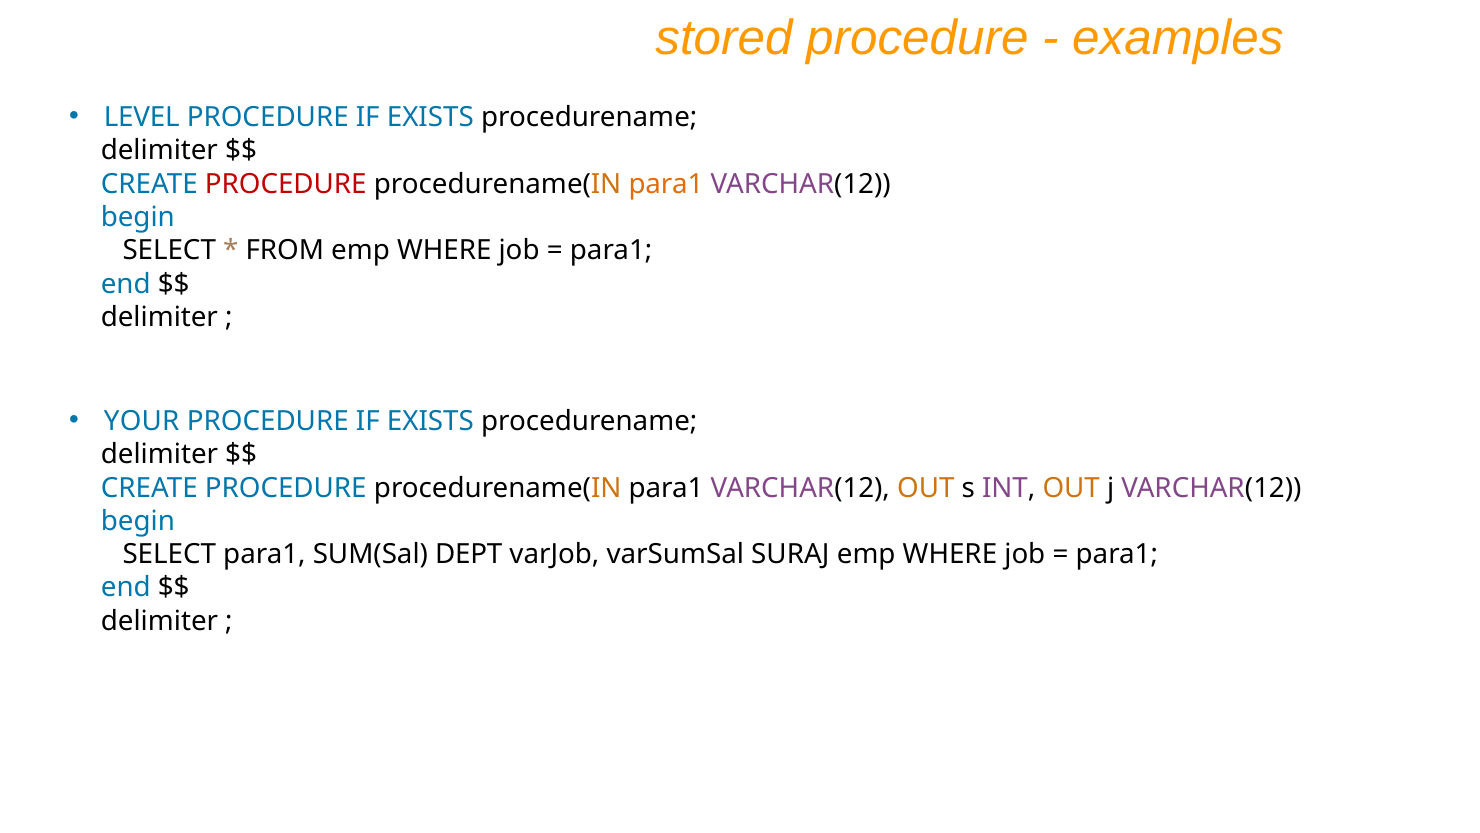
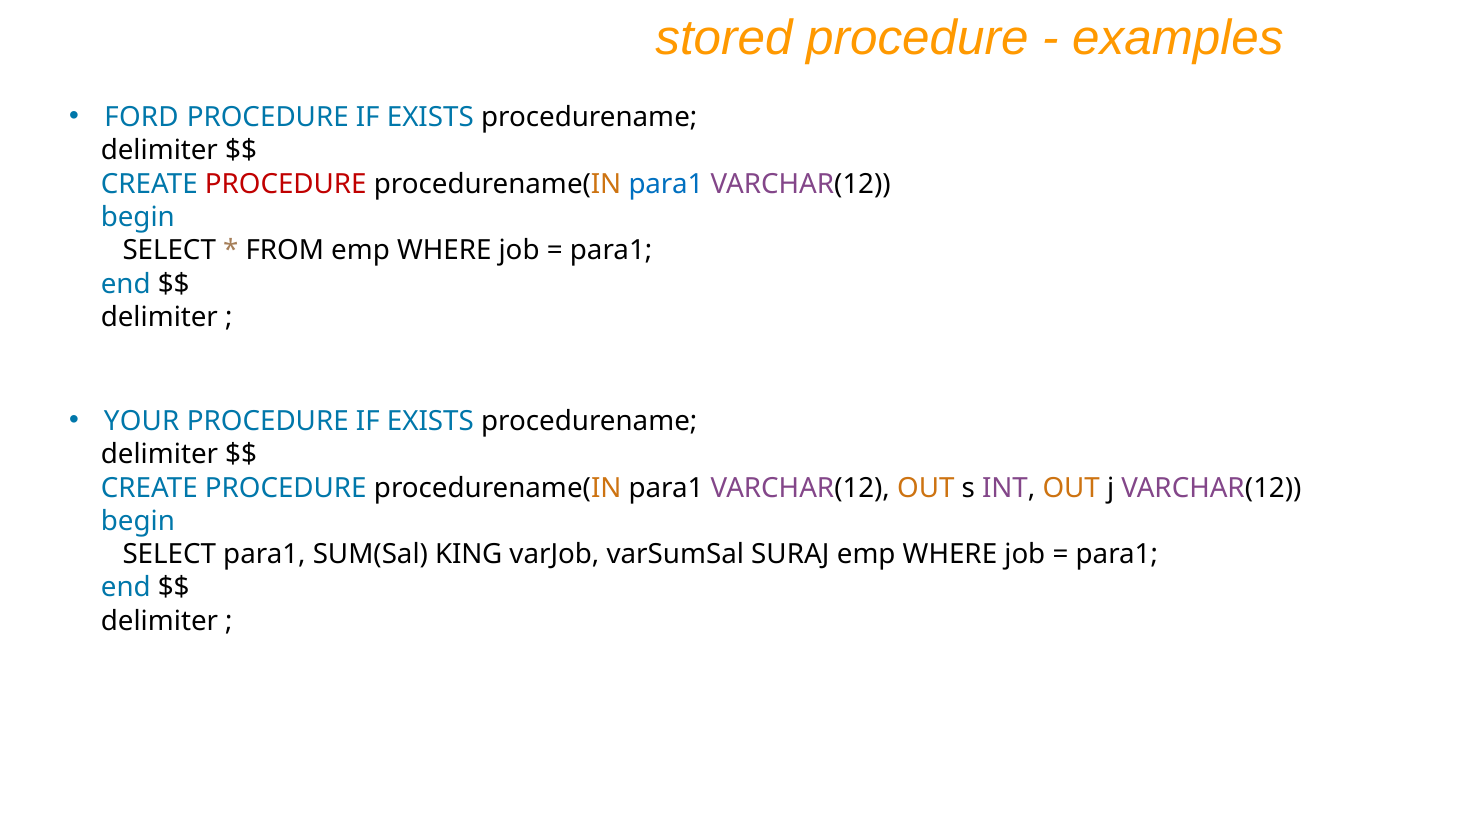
LEVEL: LEVEL -> FORD (142, 117)
para1 colour: orange -> blue (666, 184)
DEPT: DEPT -> KING (469, 554)
